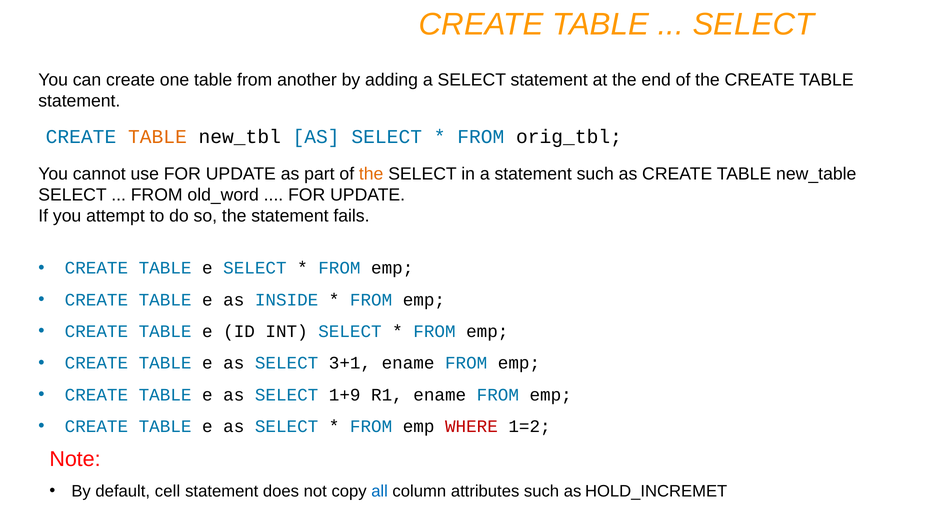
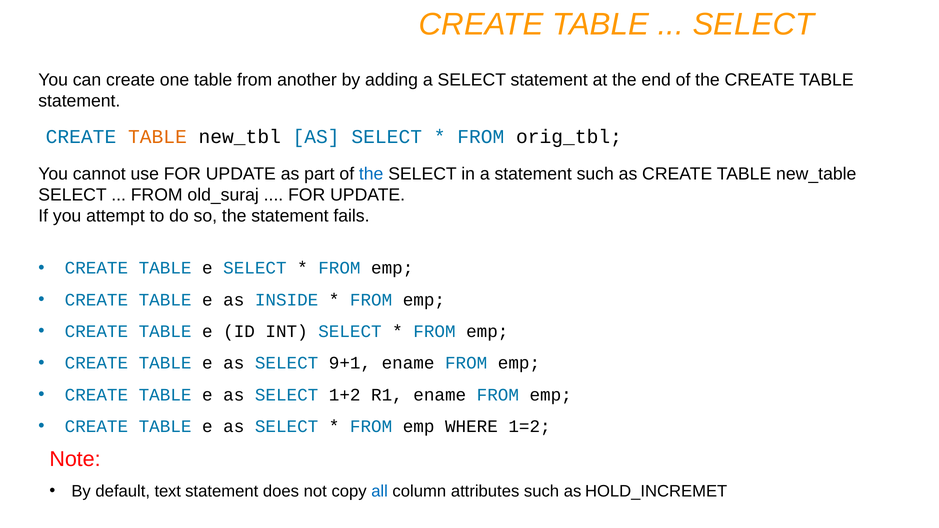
the colour: orange -> blue (371, 174)
old_word: old_word -> old_suraj (223, 195)
3+1: 3+1 -> 9+1 (350, 363)
1+9: 1+9 -> 1+2 (345, 395)
WHERE colour: red -> black (471, 427)
cell: cell -> text (168, 491)
